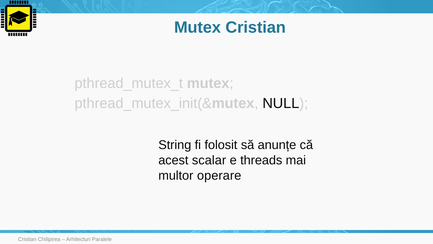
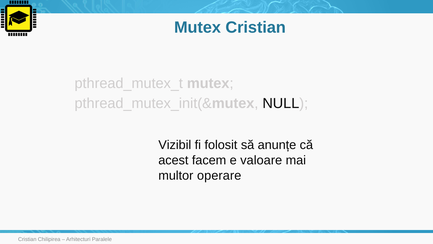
String: String -> Vizibil (175, 145)
scalar: scalar -> facem (209, 160)
threads: threads -> valoare (261, 160)
